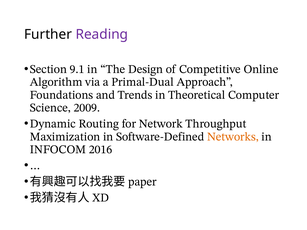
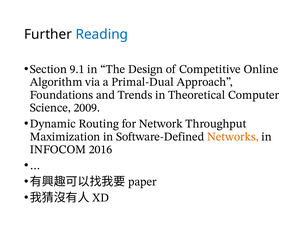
Reading colour: purple -> blue (102, 34)
